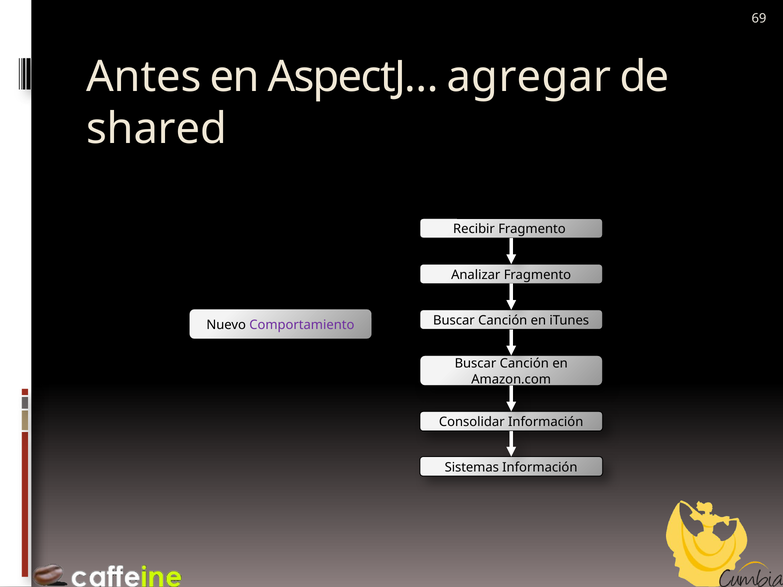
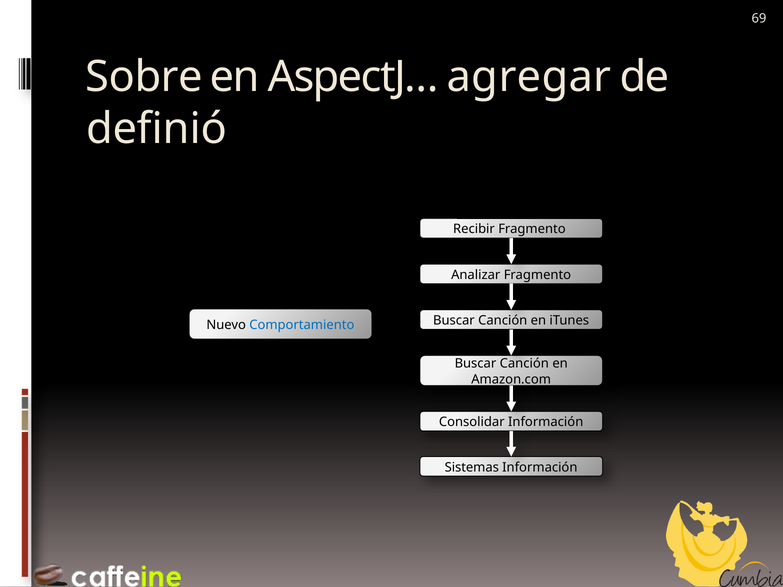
Antes: Antes -> Sobre (144, 77)
shared: shared -> definió (156, 129)
Comportamiento colour: purple -> blue (302, 325)
